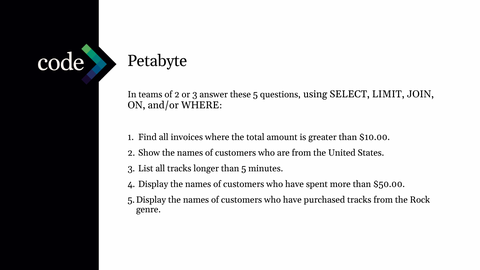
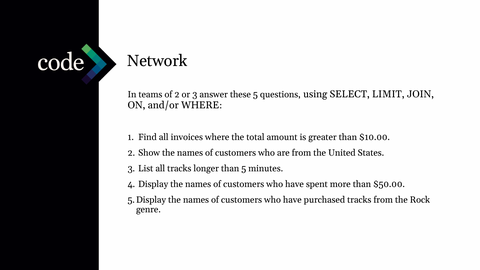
Petabyte: Petabyte -> Network (157, 61)
